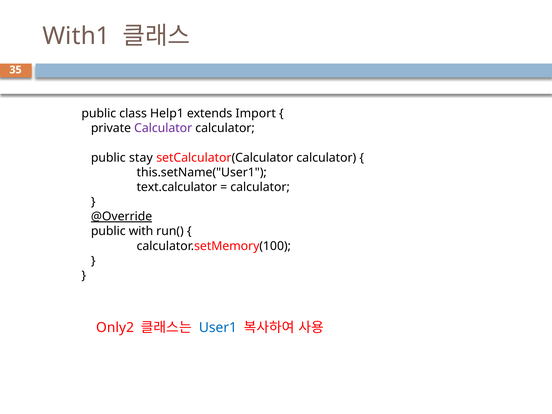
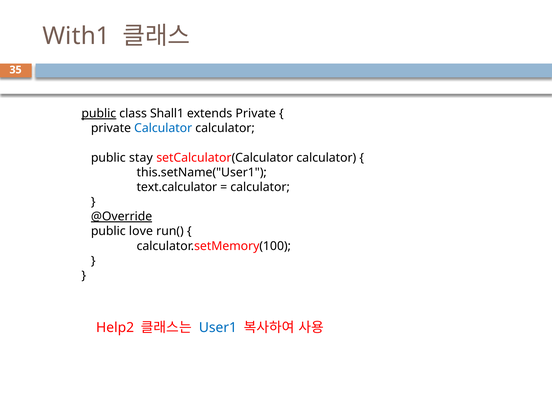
public underline: none -> present (99, 114)
Help1: Help1 -> Shall1 (167, 114)
extends Import: Import -> Private (256, 114)
Calculator colour: purple -> blue (163, 128)
with: with -> love (141, 231)
Only2: Only2 -> Help2 (115, 328)
